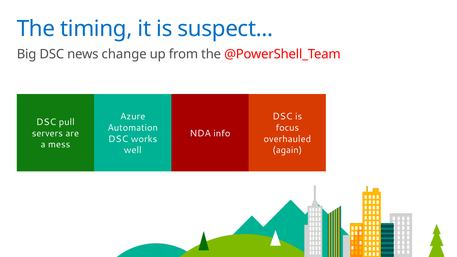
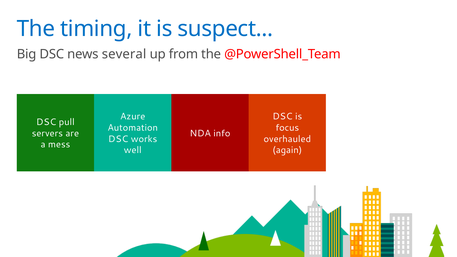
change: change -> several (124, 54)
